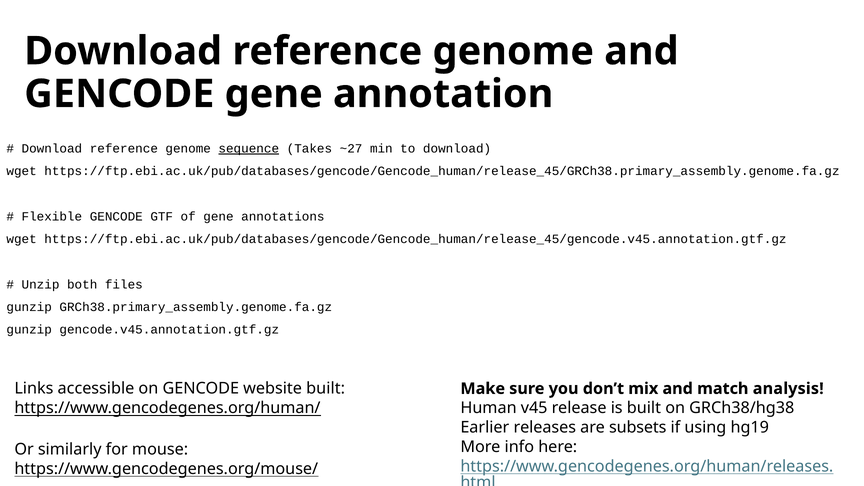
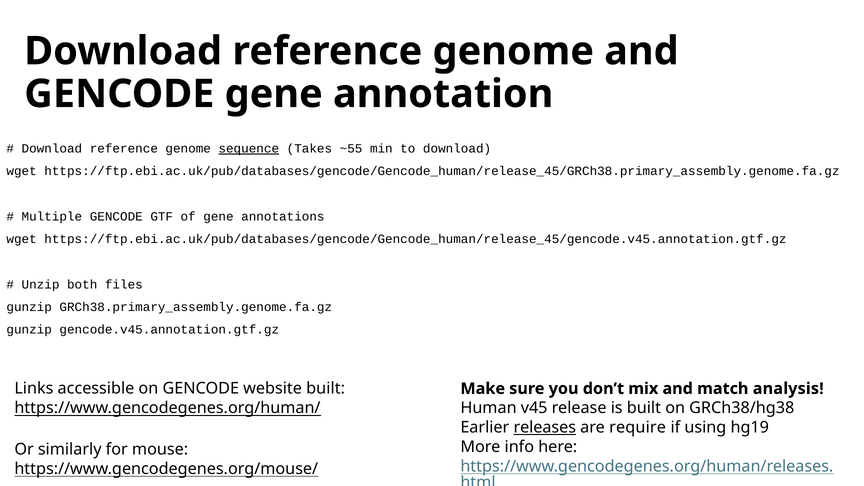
~27: ~27 -> ~55 (351, 148)
Flexible: Flexible -> Multiple (52, 216)
releases underline: none -> present (545, 427)
subsets: subsets -> require (638, 427)
